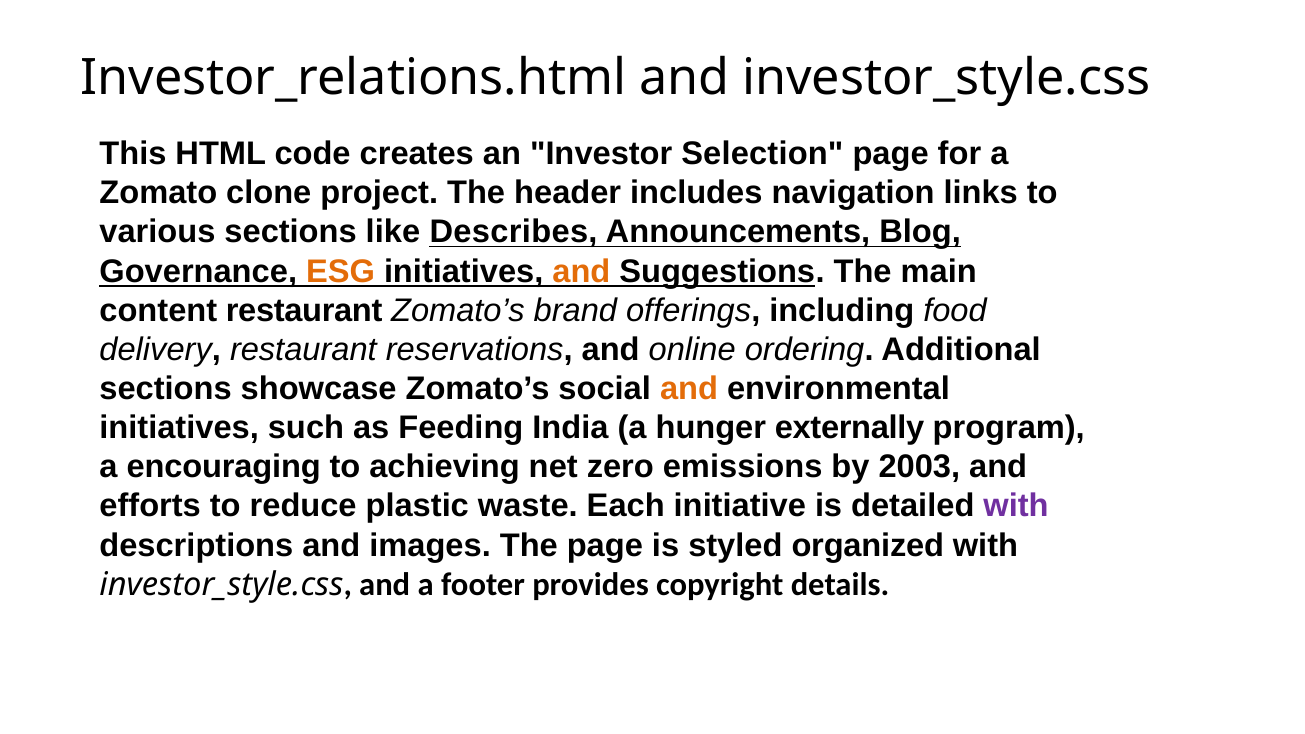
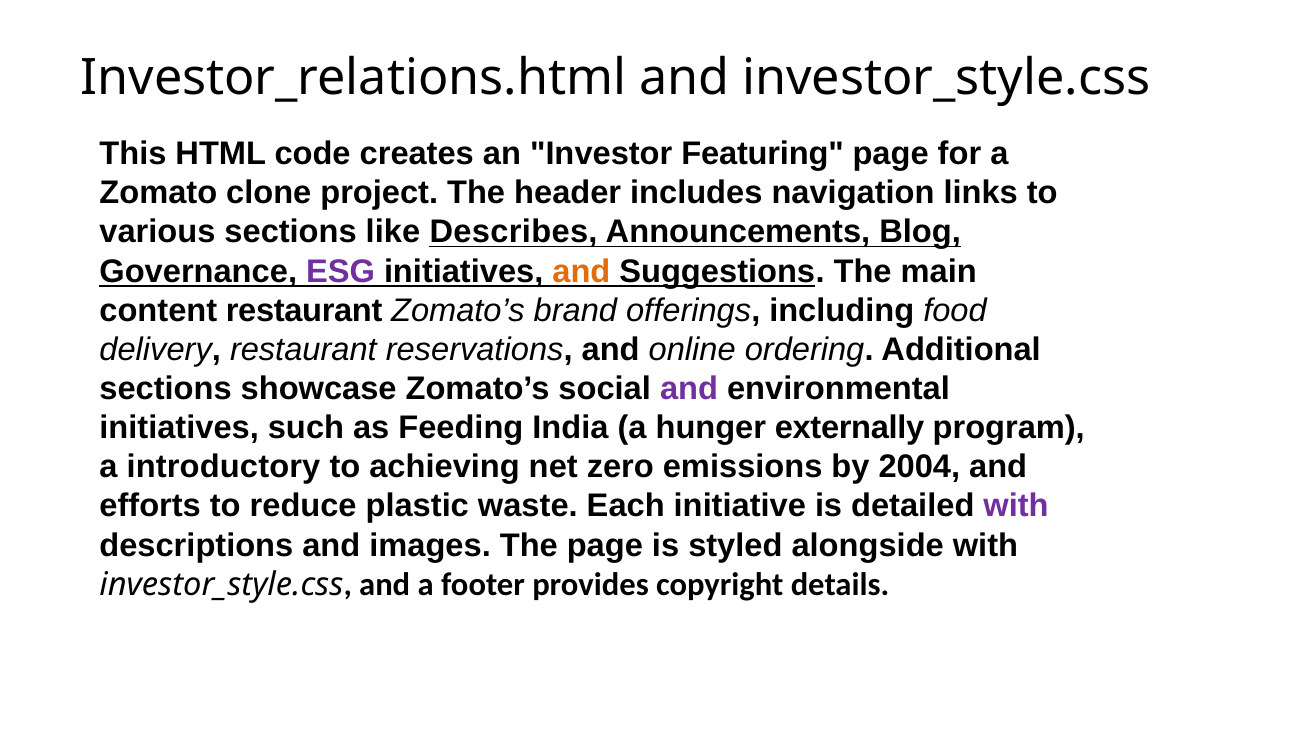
Selection: Selection -> Featuring (763, 154)
ESG colour: orange -> purple (340, 271)
and colour: orange -> purple (689, 389)
encouraging: encouraging -> introductory (223, 467)
2003: 2003 -> 2004 (919, 467)
organized: organized -> alongside (868, 545)
